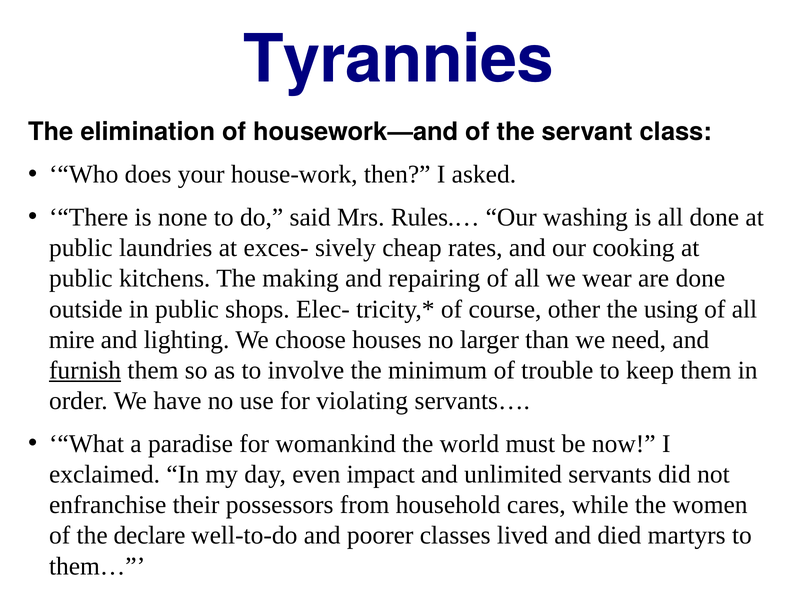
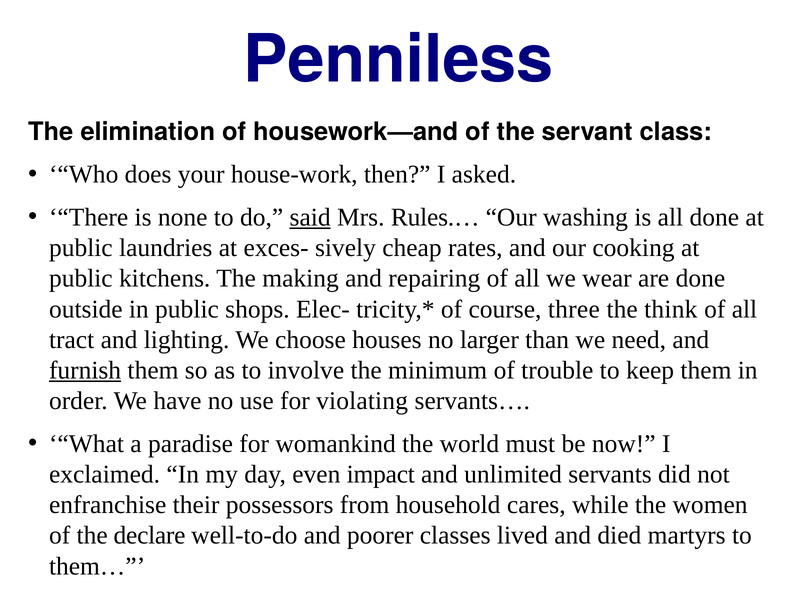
Tyrannies: Tyrannies -> Penniless (398, 60)
said underline: none -> present (310, 217)
other: other -> three (574, 309)
using: using -> think (671, 309)
mire: mire -> tract (72, 339)
